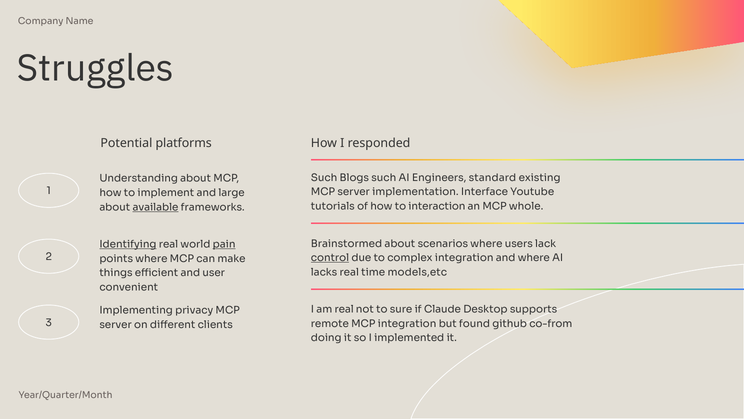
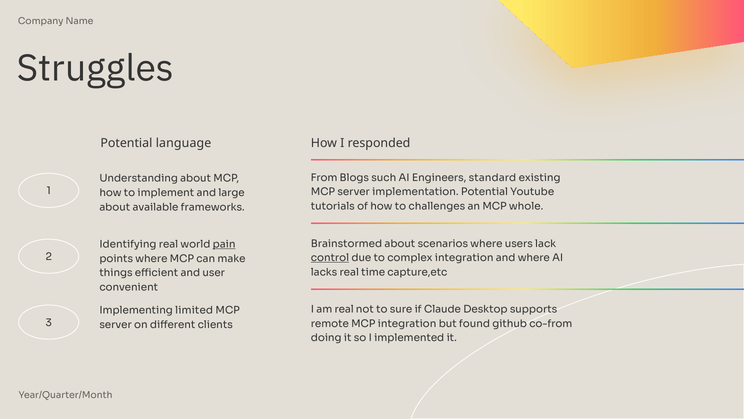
platforms: platforms -> language (184, 143)
Such: Such -> From (324, 177)
implementation Interface: Interface -> Potential (485, 192)
interaction: interaction -> challenges (437, 206)
available underline: present -> none (155, 207)
Identifying underline: present -> none (128, 244)
models,etc: models,etc -> capture,etc (417, 272)
privacy: privacy -> limited (194, 310)
